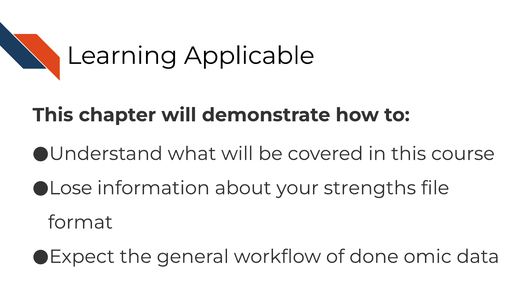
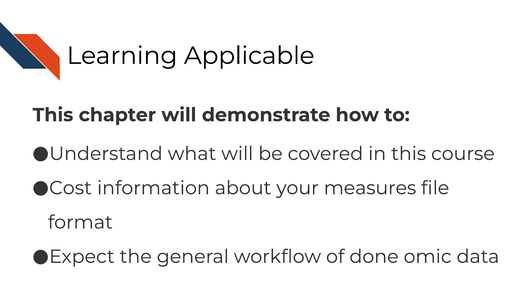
Lose: Lose -> Cost (71, 188)
strengths: strengths -> measures (370, 188)
